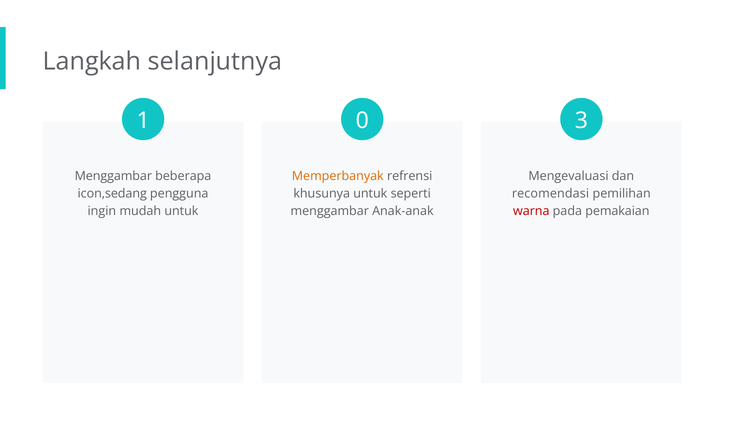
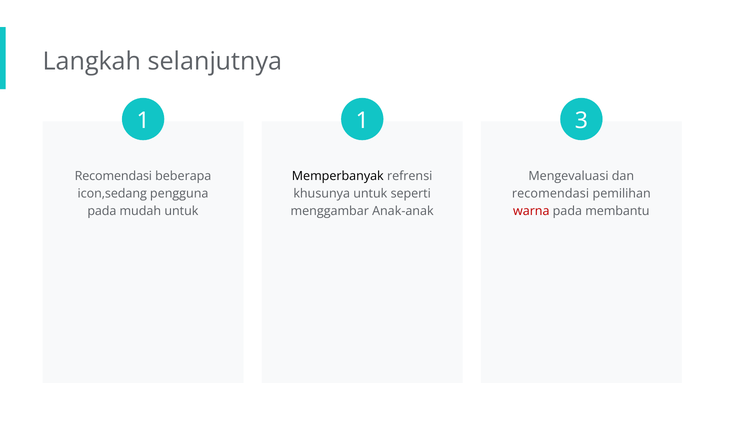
1 0: 0 -> 1 (362, 121)
Menggambar: Menggambar -> Recomendasi (113, 176)
Memperbanyak colour: orange -> black (338, 176)
ingin: ingin -> pada (102, 211)
pemakaian: pemakaian -> membantu (617, 211)
